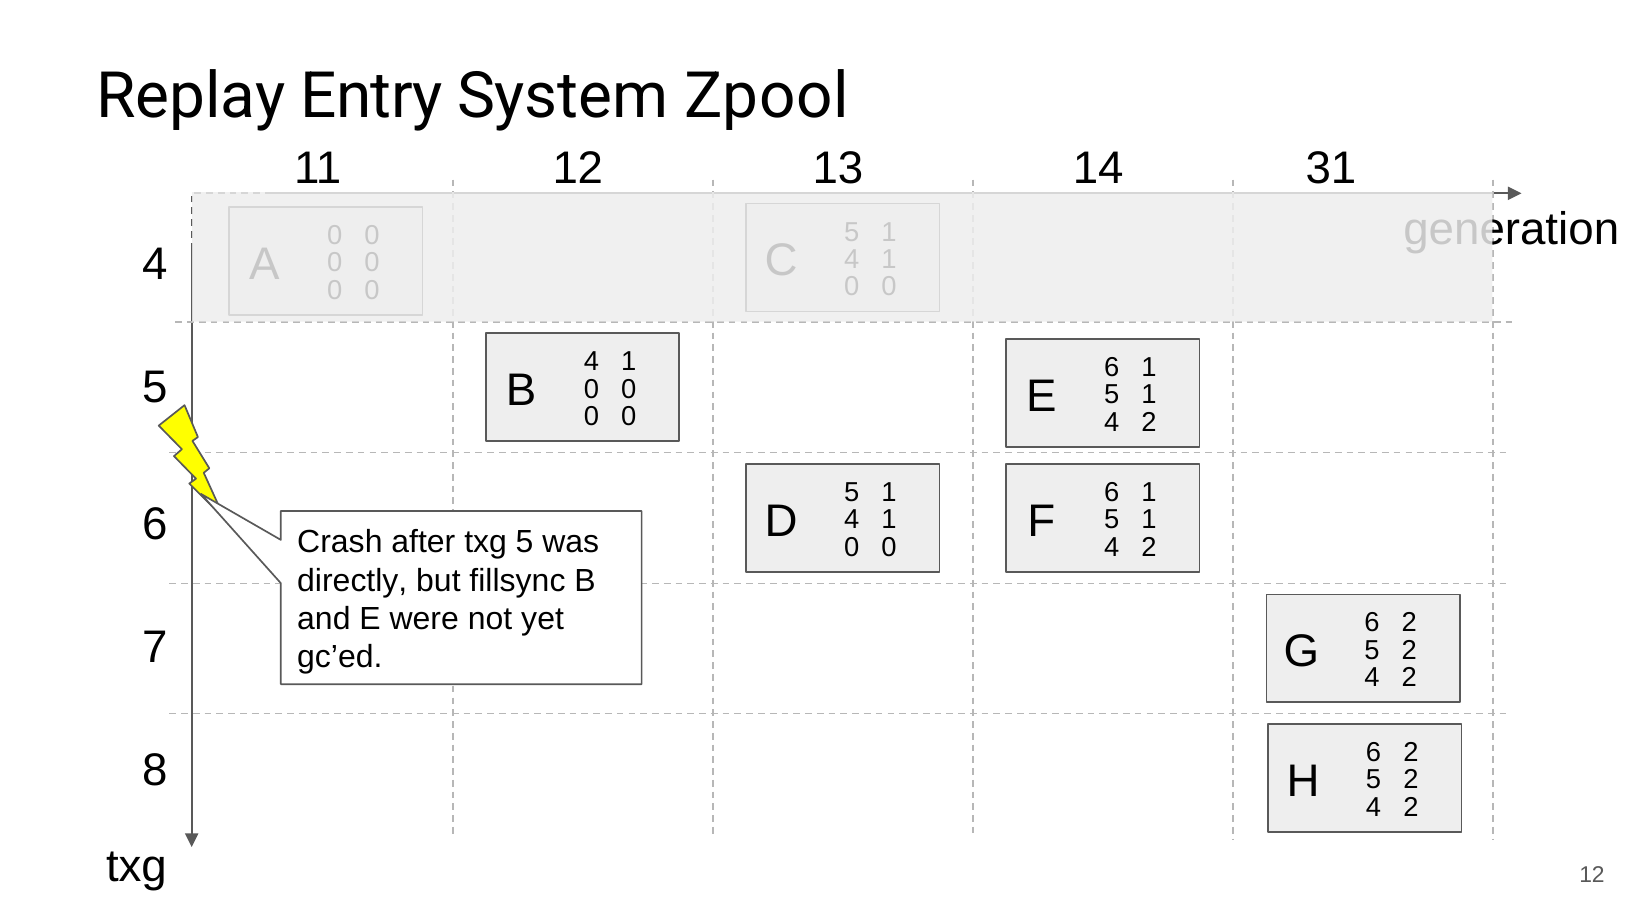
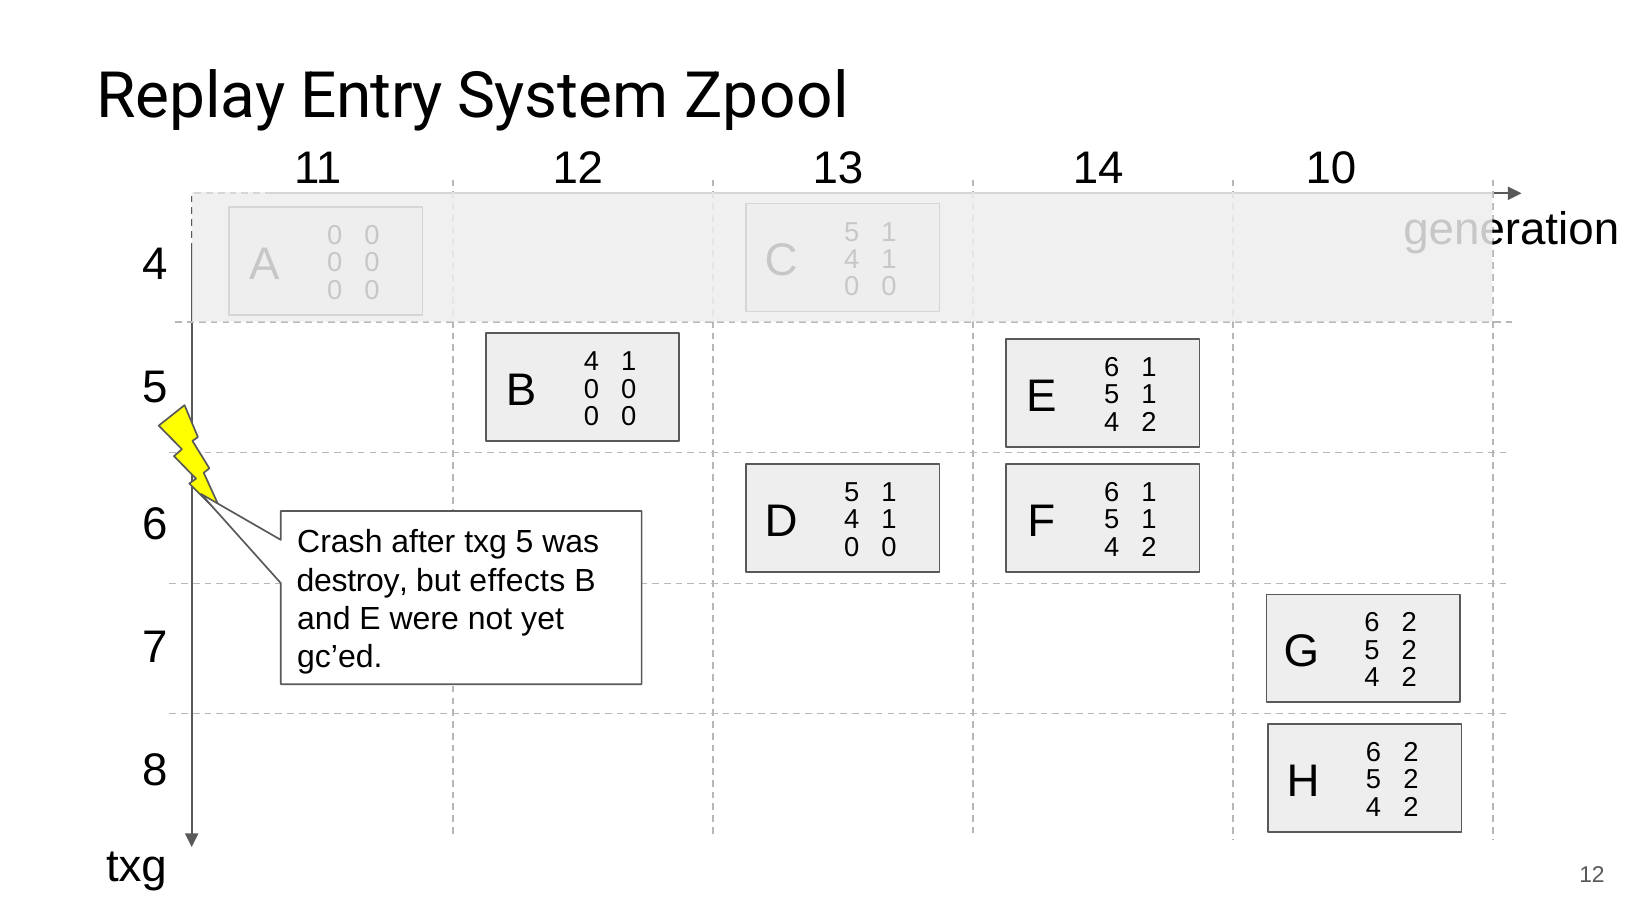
31: 31 -> 10 (1331, 168)
directly: directly -> destroy (352, 581)
fillsync: fillsync -> effects (517, 581)
